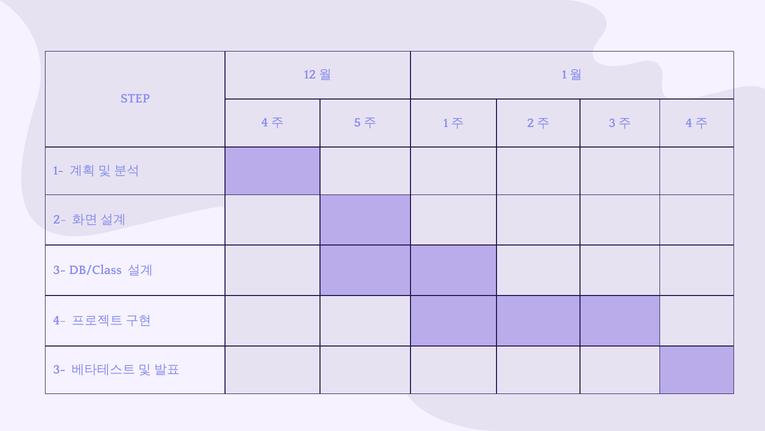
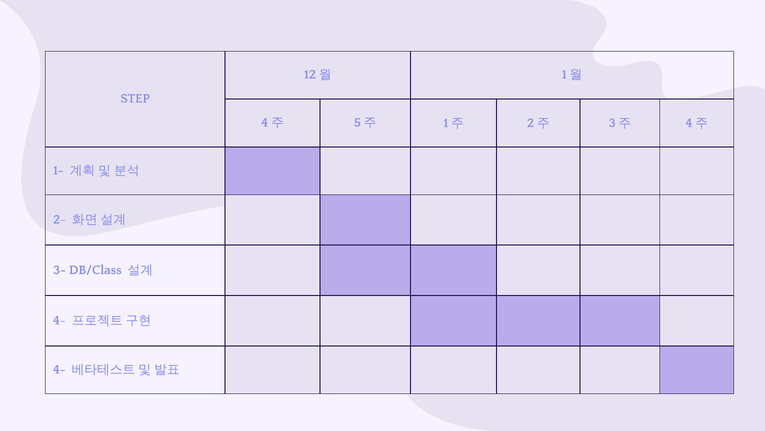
3-: 3- -> 4- (59, 369)
